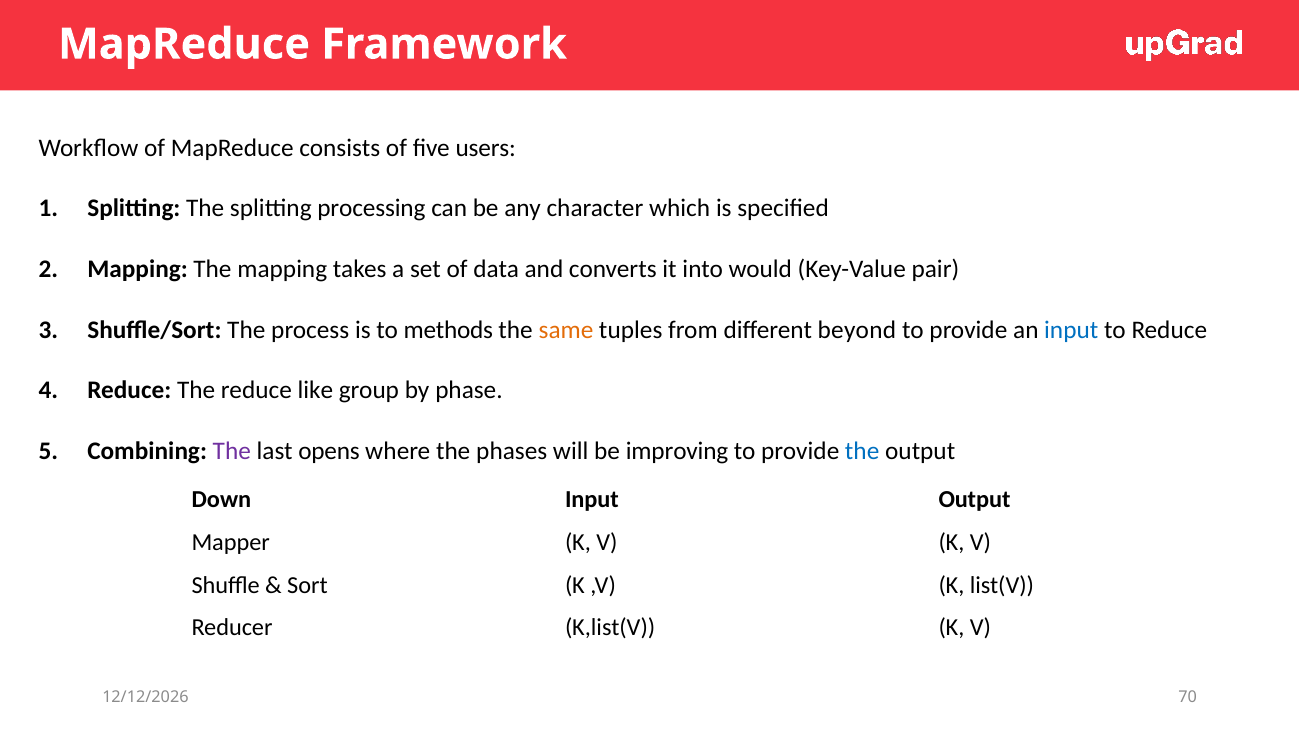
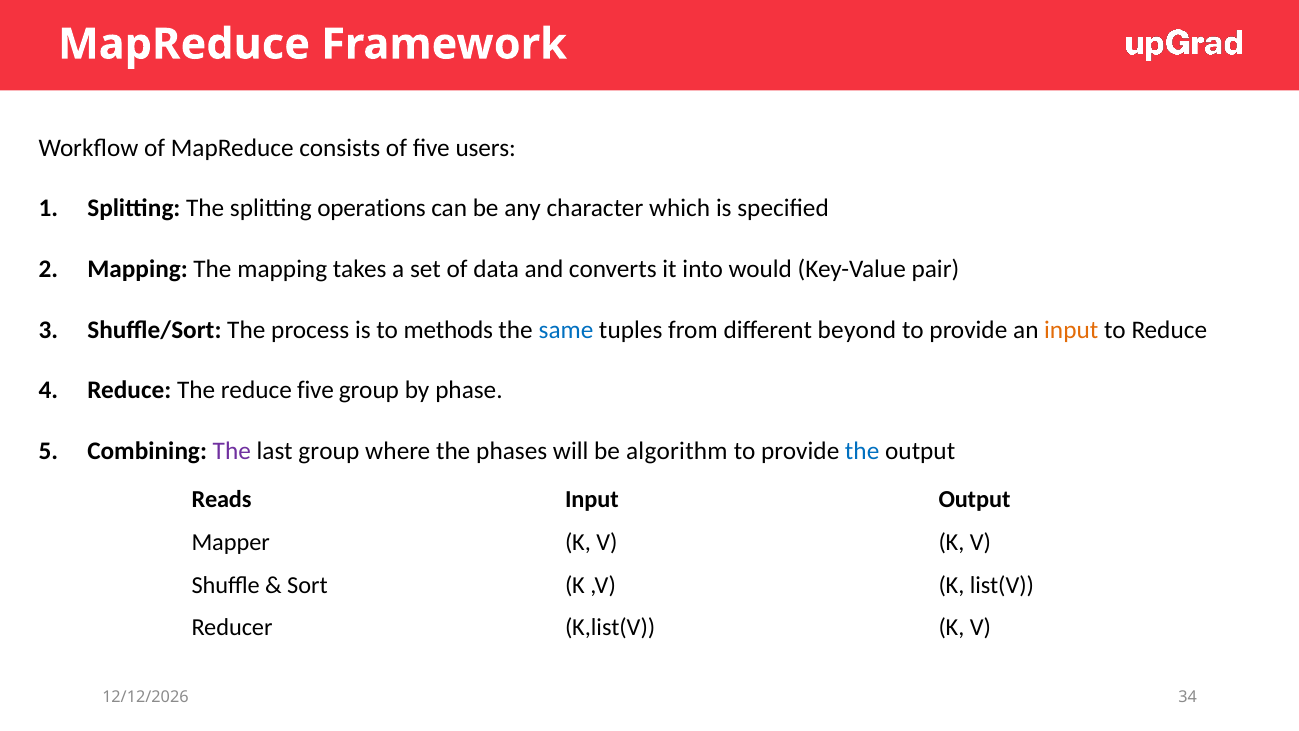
processing: processing -> operations (371, 208)
same colour: orange -> blue (566, 330)
input colour: blue -> orange (1071, 330)
reduce like: like -> five (315, 390)
last opens: opens -> group (329, 451)
improving: improving -> algorithm (677, 451)
Down: Down -> Reads (222, 499)
70: 70 -> 34 (1188, 697)
